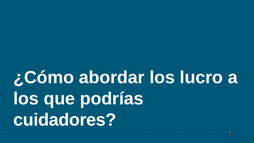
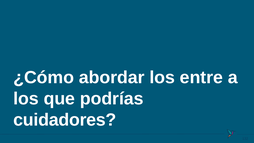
lucro: lucro -> entre (201, 77)
